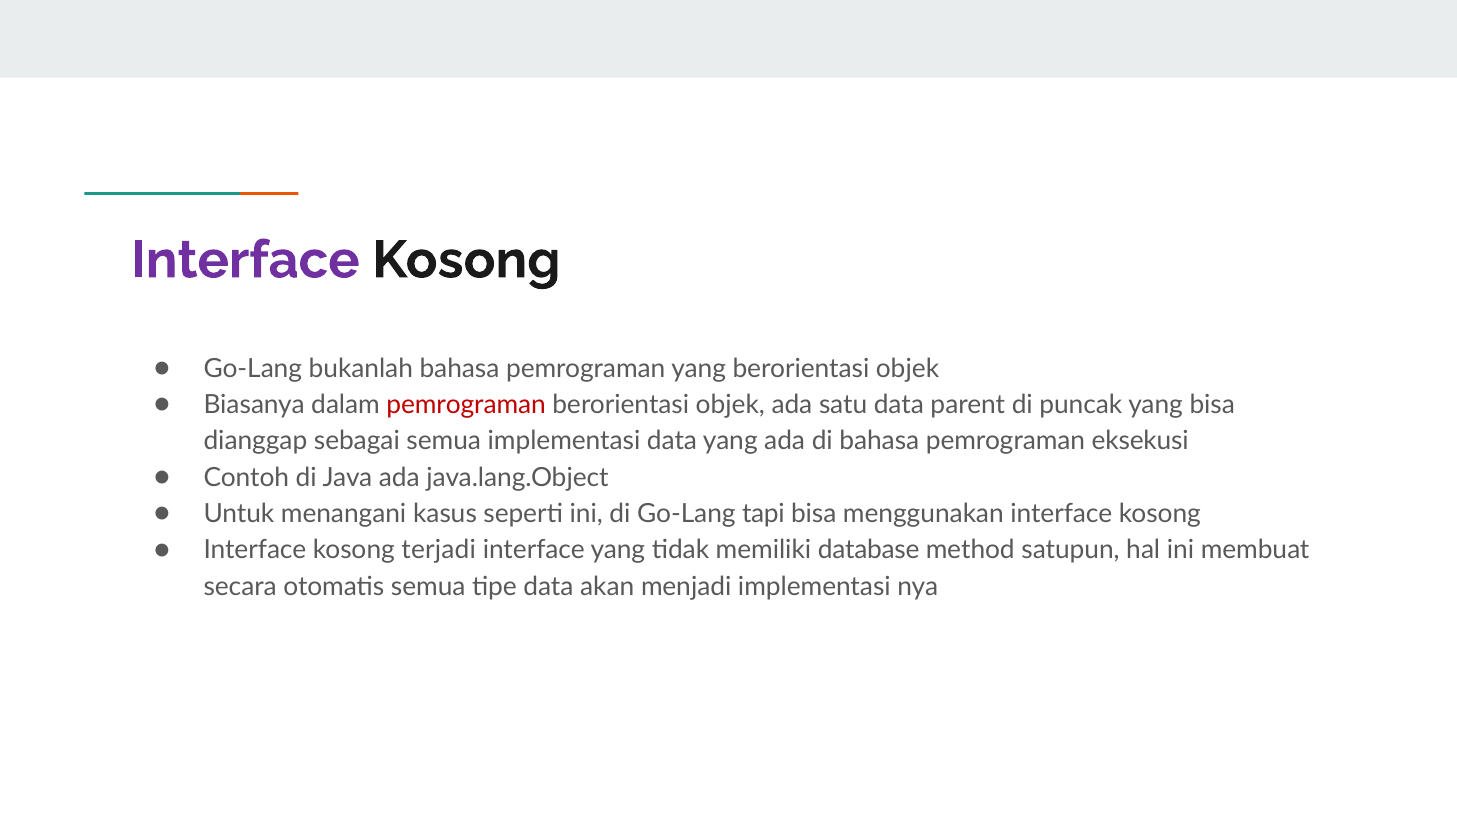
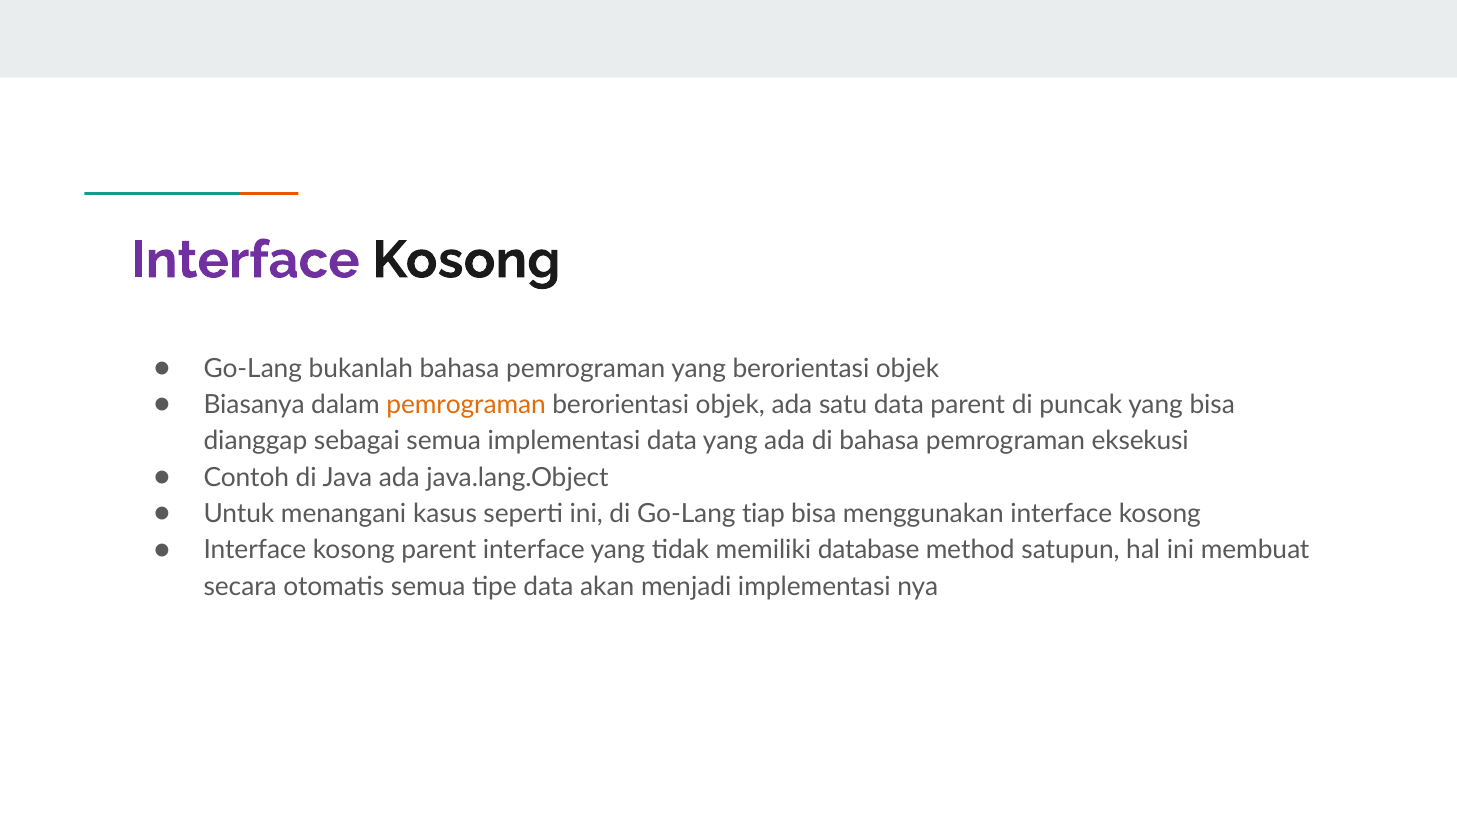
pemrograman colour: red -> orange (466, 404)
tapi: tapi -> tiap (763, 513)
kosong terjadi: terjadi -> parent (439, 550)
